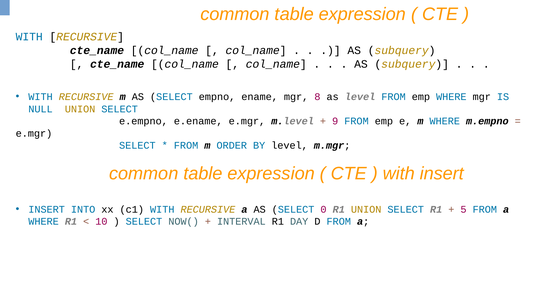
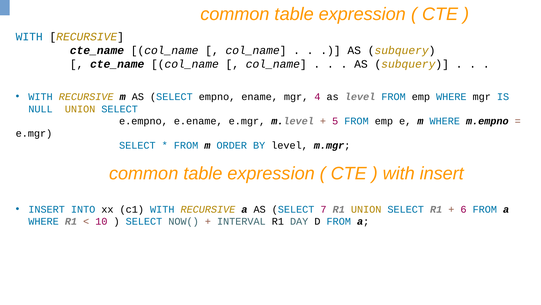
8: 8 -> 4 (317, 97)
9: 9 -> 5 (335, 121)
0: 0 -> 7 (324, 209)
5: 5 -> 6 (464, 209)
